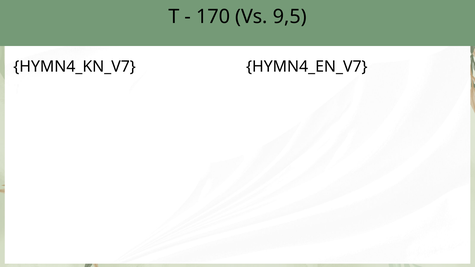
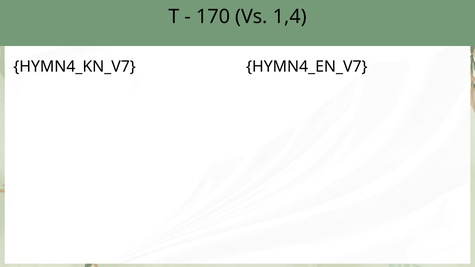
9,5: 9,5 -> 1,4 (290, 16)
